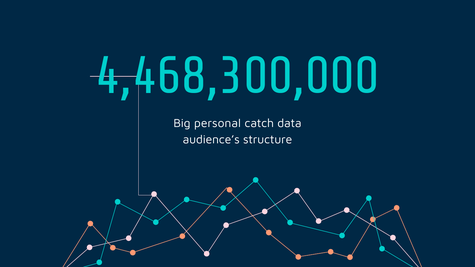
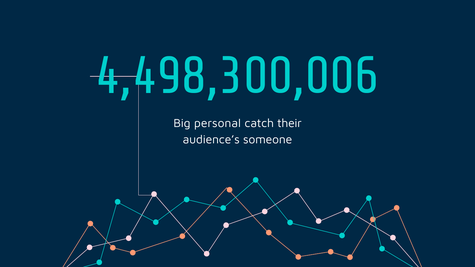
4,468,300,000: 4,468,300,000 -> 4,498,300,006 (237, 76)
data: data -> their (290, 123)
structure: structure -> someone (268, 140)
